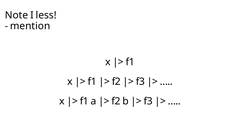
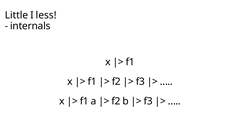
Note: Note -> Little (17, 15)
mention: mention -> internals (30, 26)
